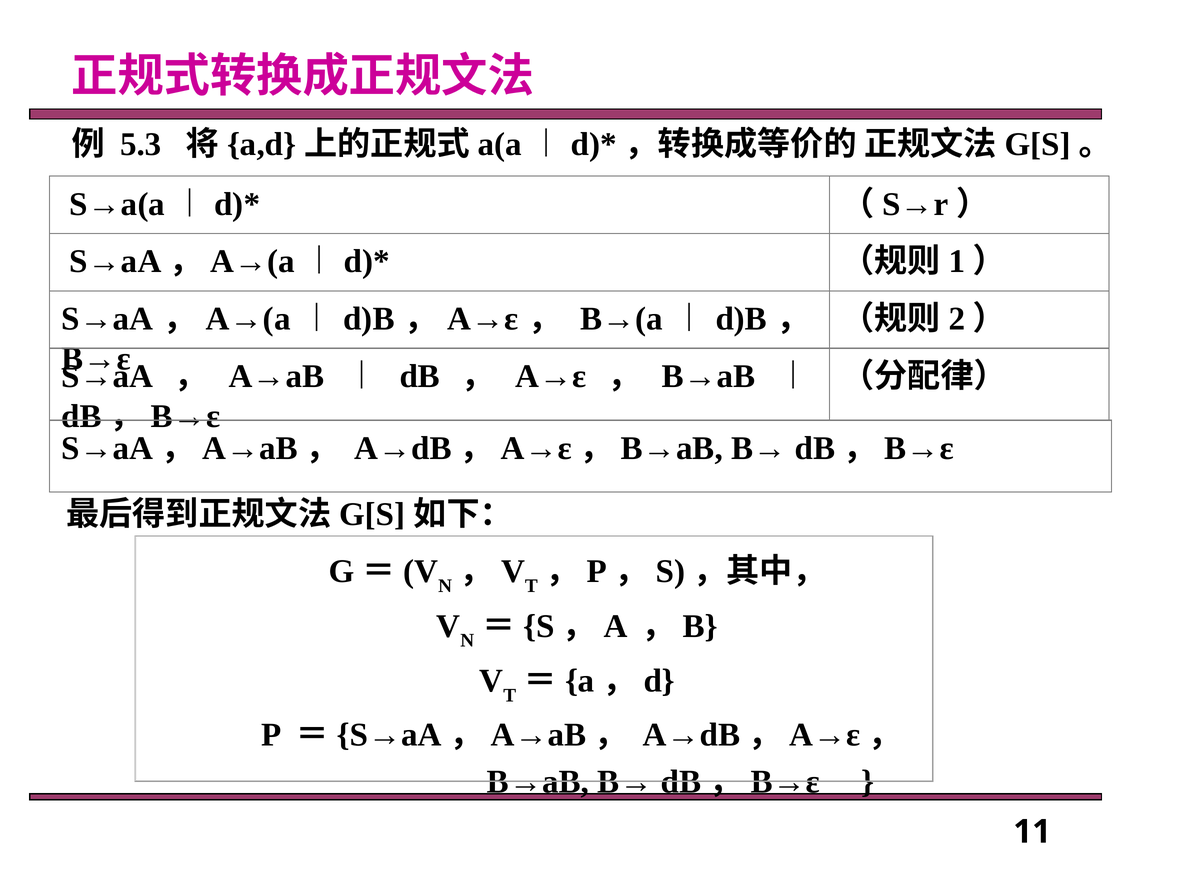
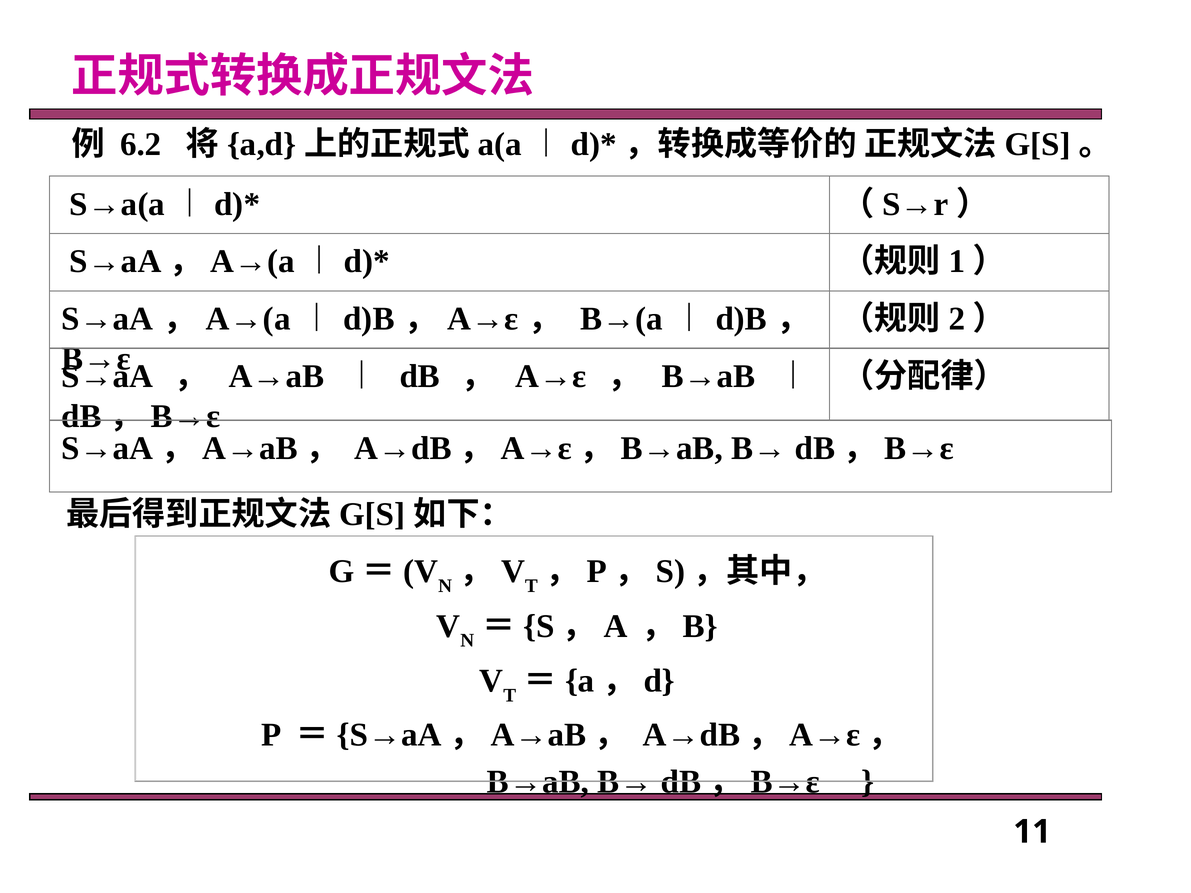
5.3: 5.3 -> 6.2 (141, 144)
